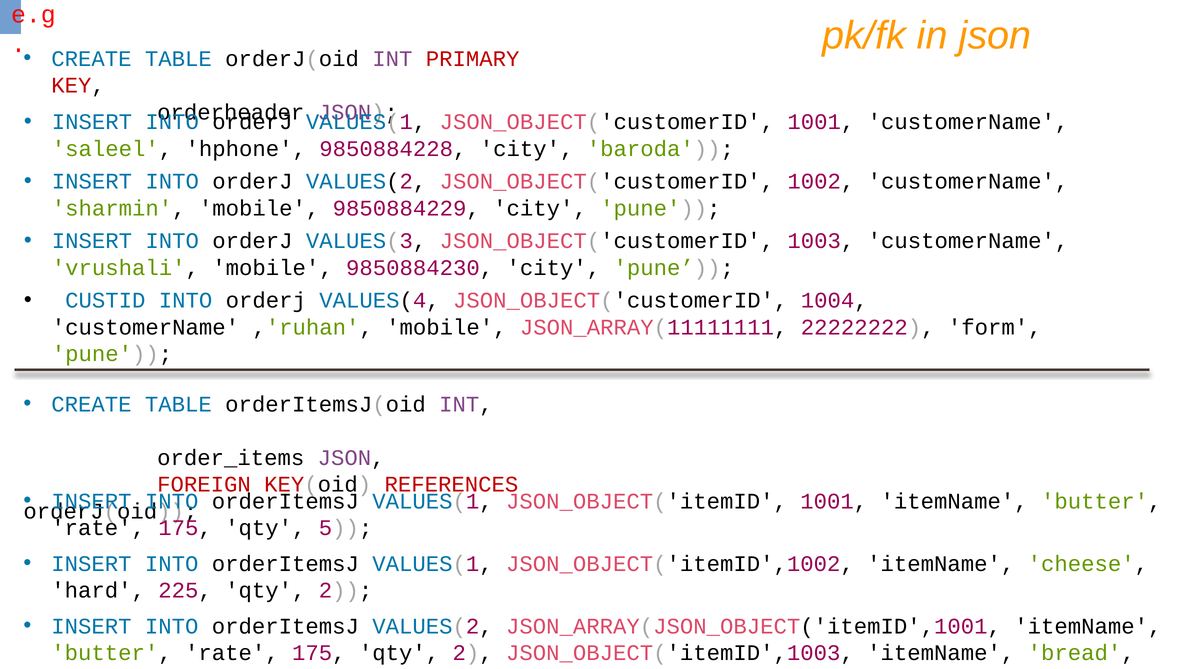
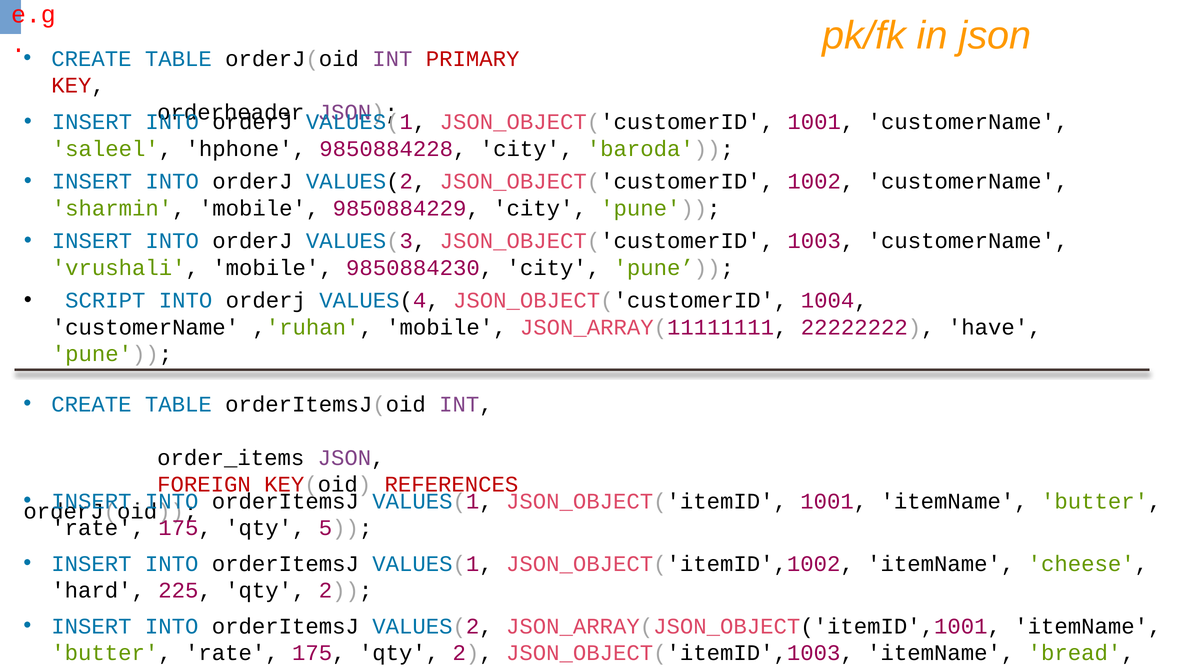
CUSTID: CUSTID -> SCRIPT (105, 300)
form: form -> have (995, 327)
